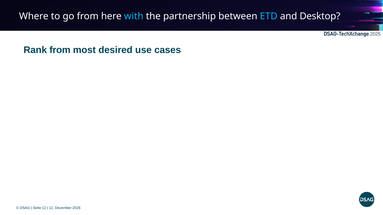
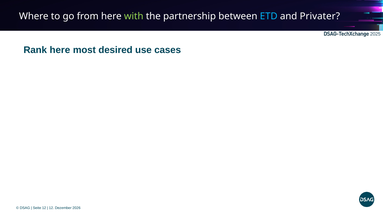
with colour: light blue -> light green (134, 16)
Desktop: Desktop -> Privater (320, 16)
Rank from: from -> here (60, 50)
